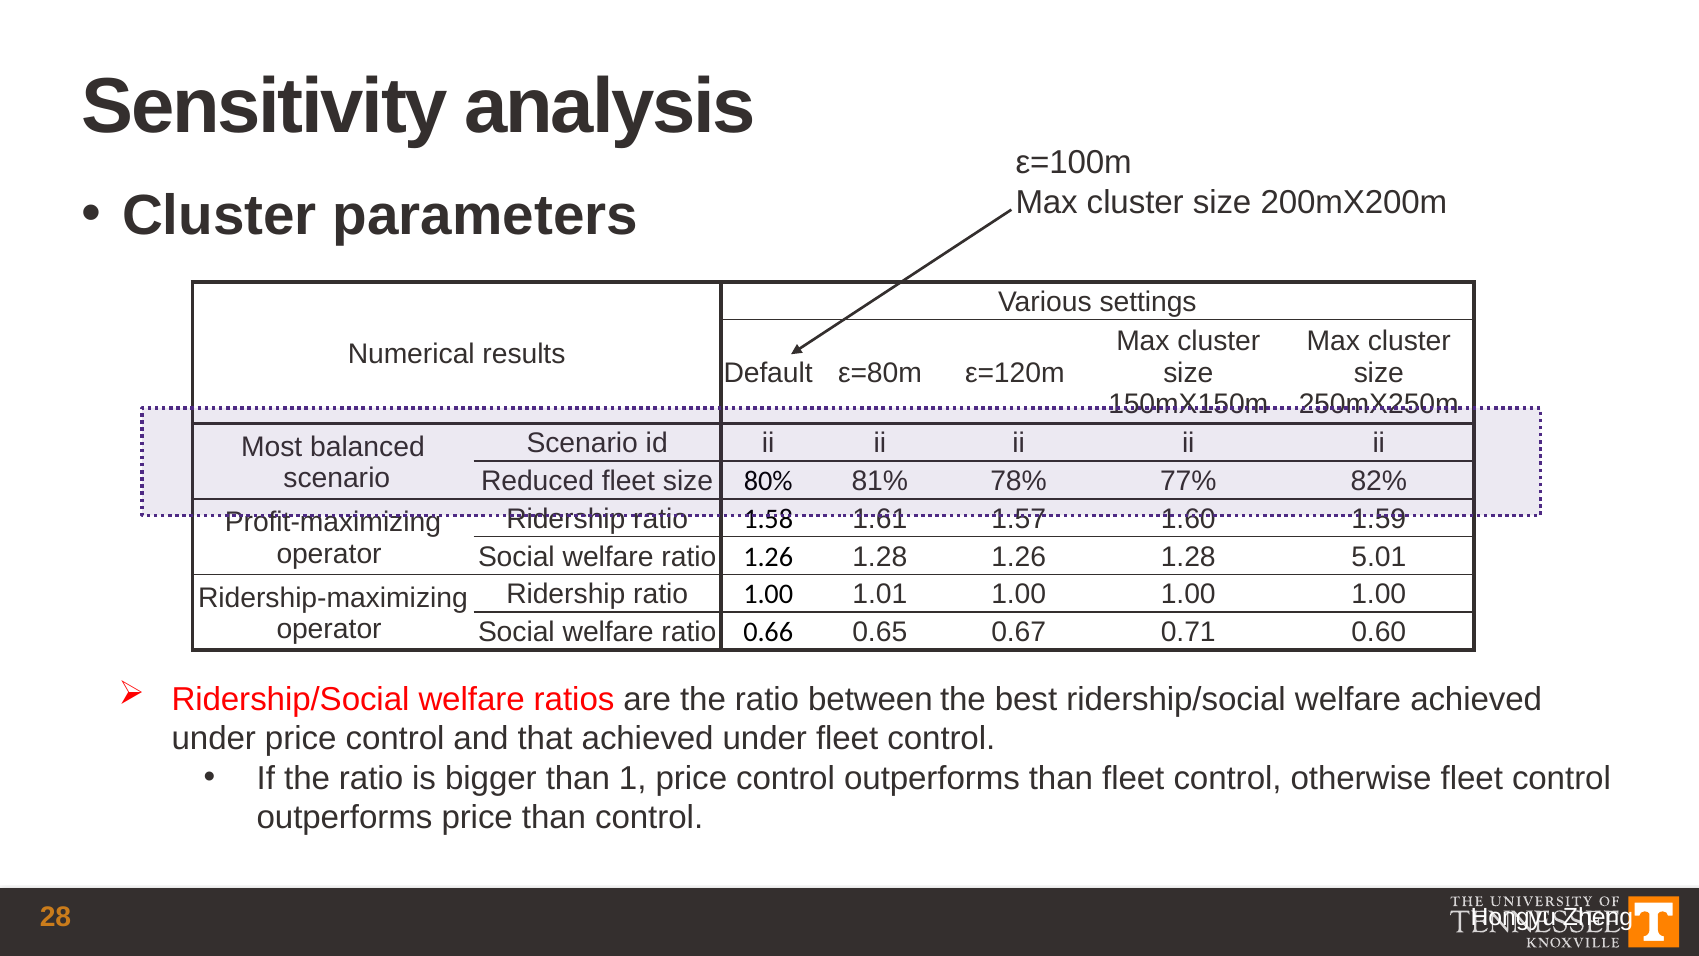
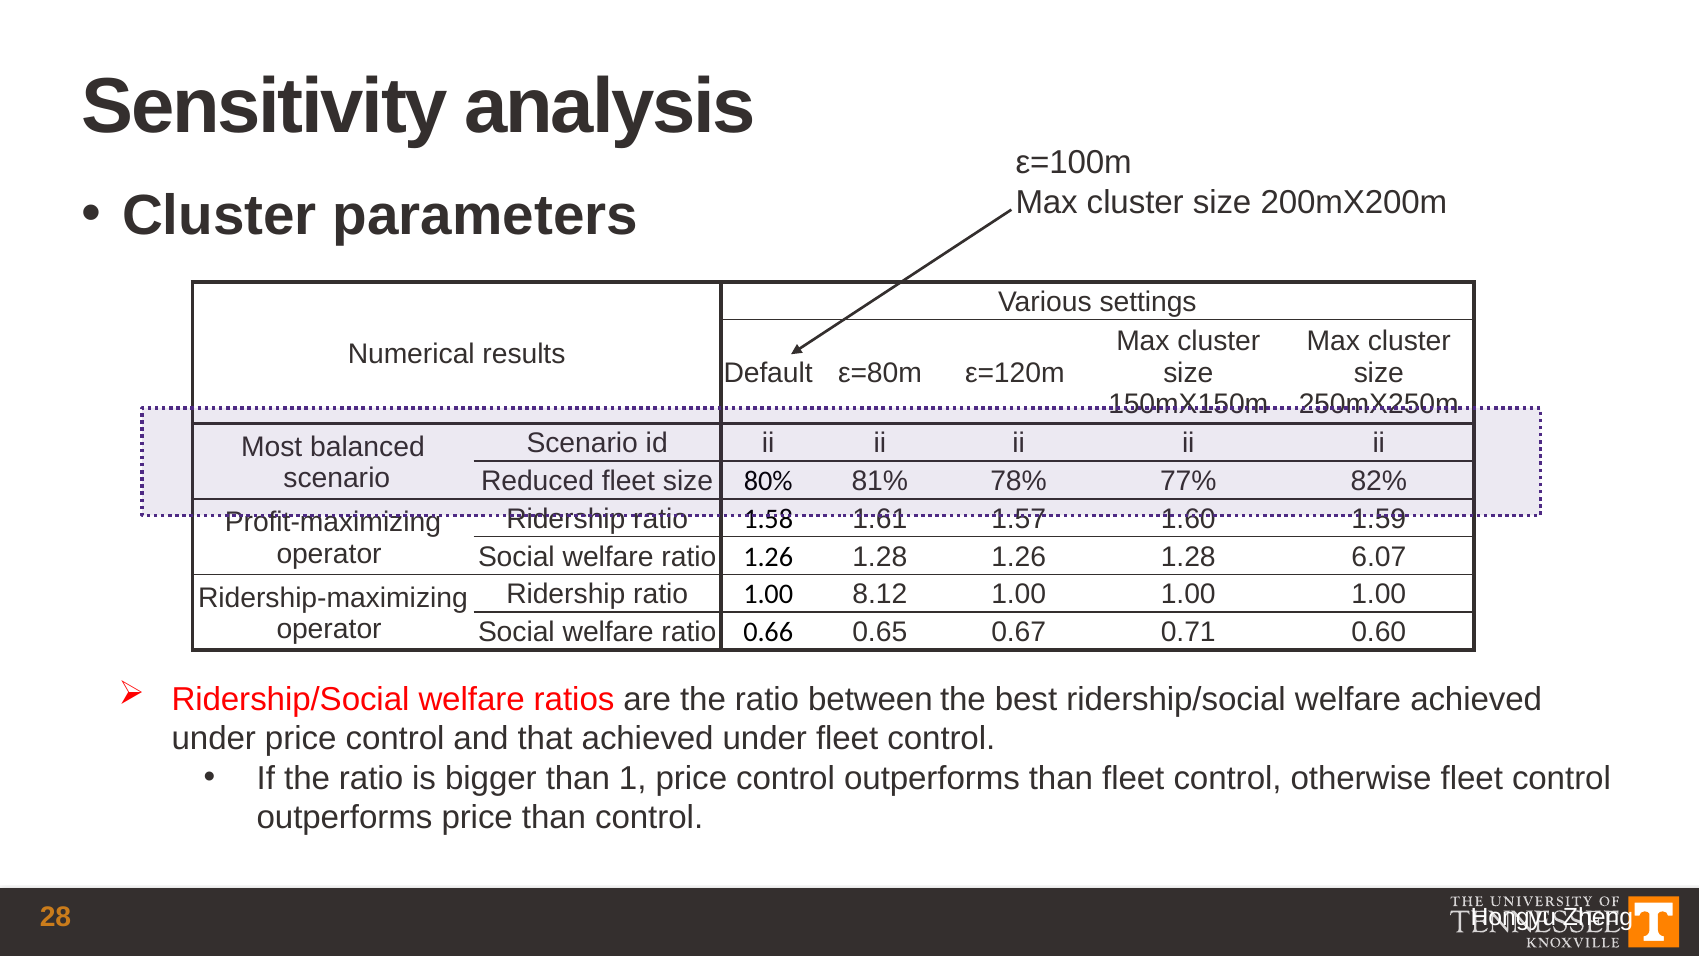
5.01: 5.01 -> 6.07 (1379, 557)
1.01: 1.01 -> 8.12 (880, 594)
